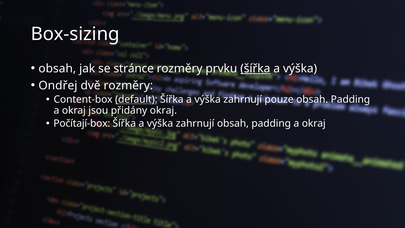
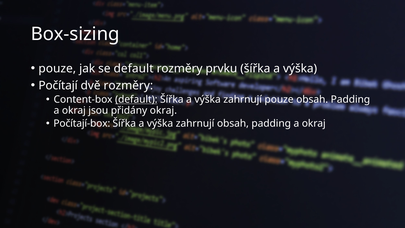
obsah: obsah -> pouze (57, 68)
se stránce: stránce -> default (134, 68)
šířka underline: present -> none (255, 68)
Ondřej: Ondřej -> Počítají (58, 85)
